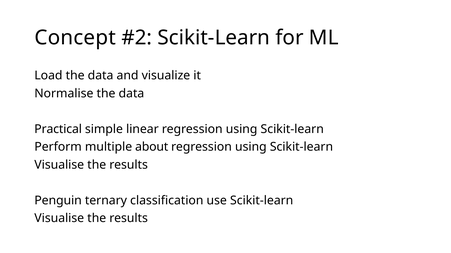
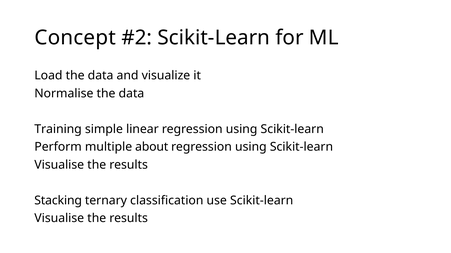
Practical: Practical -> Training (58, 129)
Penguin: Penguin -> Stacking (58, 201)
